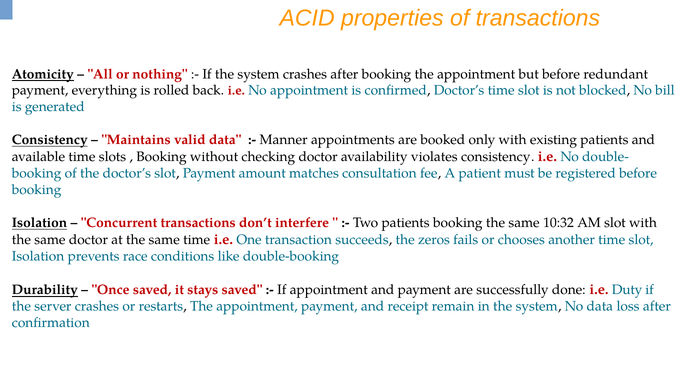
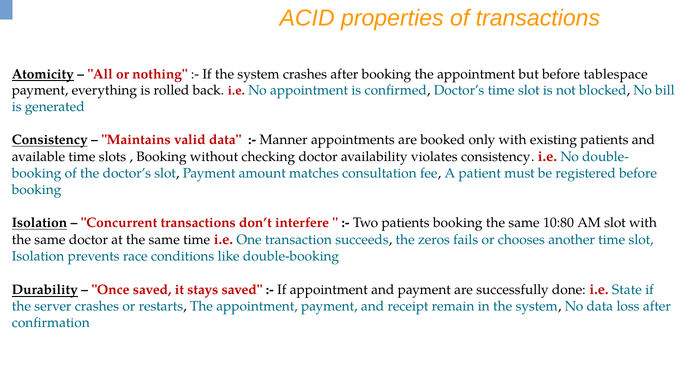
redundant: redundant -> tablespace (616, 74)
10:32: 10:32 -> 10:80 (558, 223)
Duty: Duty -> State (627, 290)
